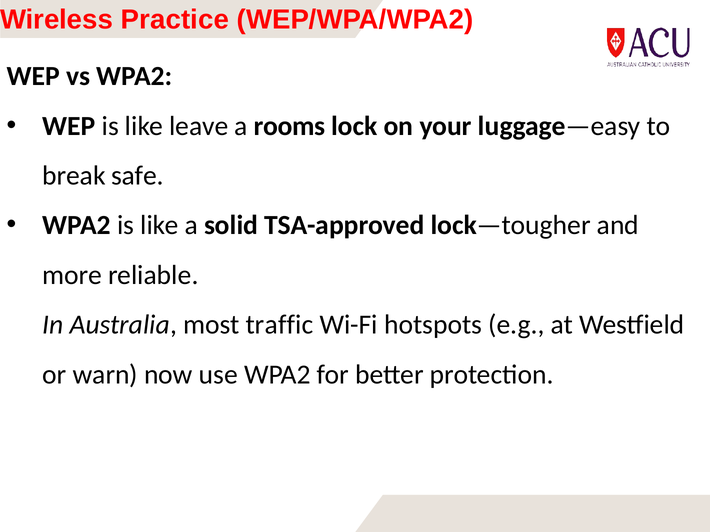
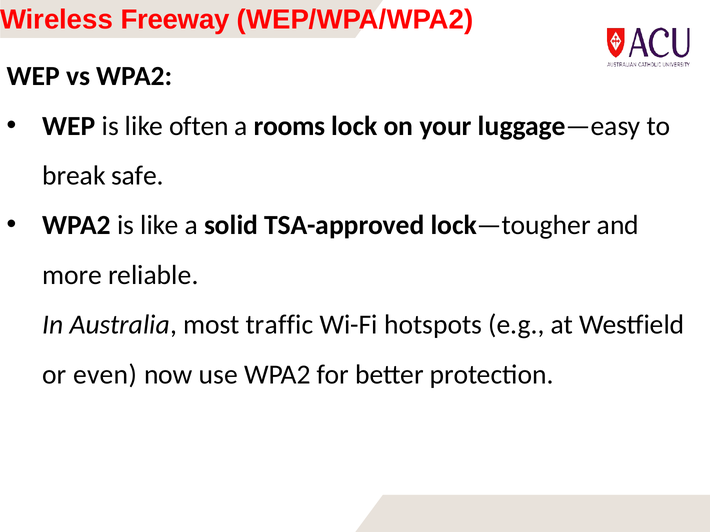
Practice: Practice -> Freeway (175, 19)
leave: leave -> often (199, 126)
warn: warn -> even (105, 375)
